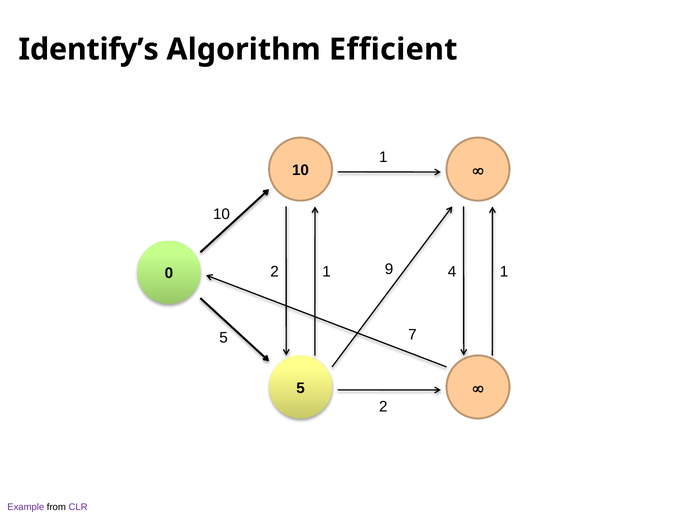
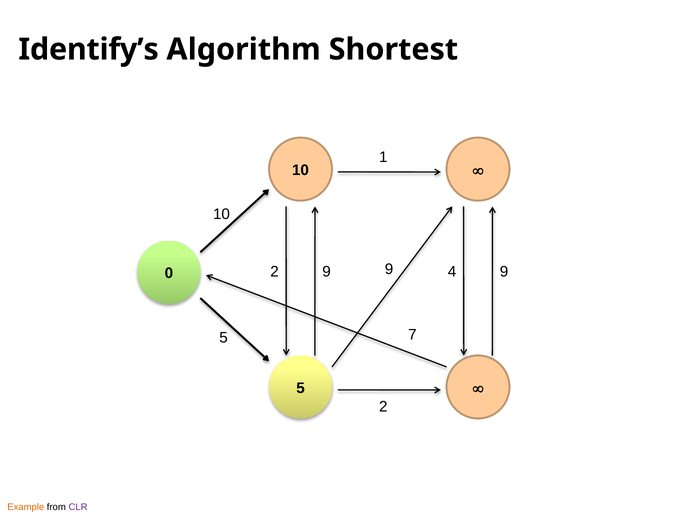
Efficient: Efficient -> Shortest (393, 49)
1: 1 -> 9 (327, 271)
4 1: 1 -> 9 (504, 271)
Example colour: purple -> orange (26, 507)
